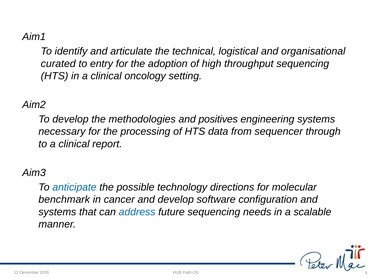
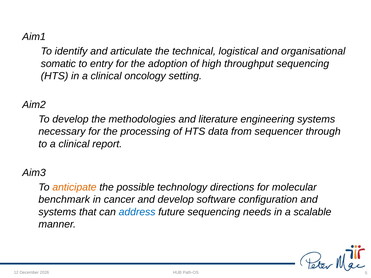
curated: curated -> somatic (58, 64)
positives: positives -> literature (218, 119)
anticipate colour: blue -> orange (74, 187)
